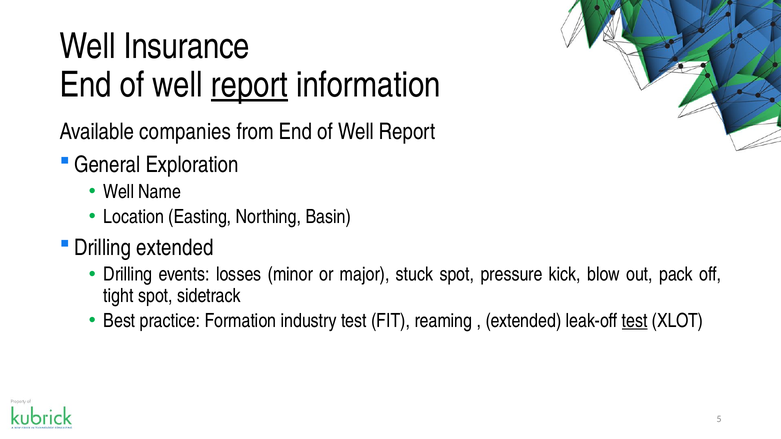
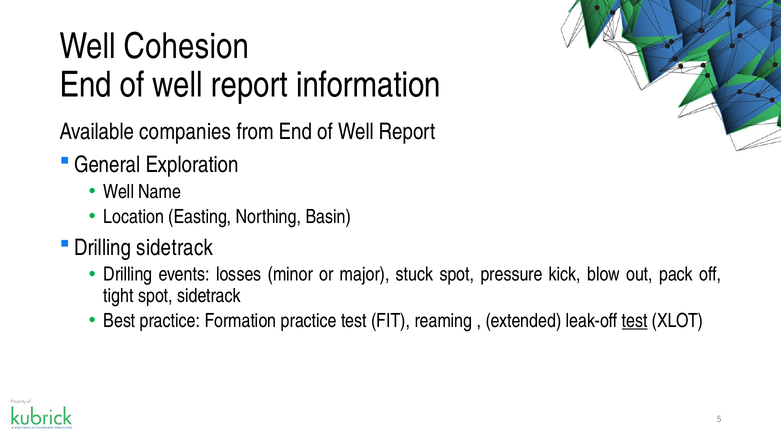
Insurance: Insurance -> Cohesion (186, 46)
report underline: present -> none (249, 85)
Drilling extended: extended -> sidetrack (175, 248)
Formation industry: industry -> practice (309, 321)
